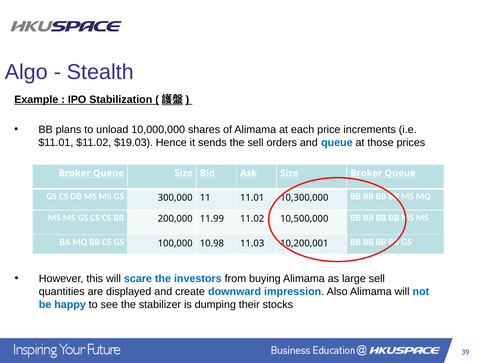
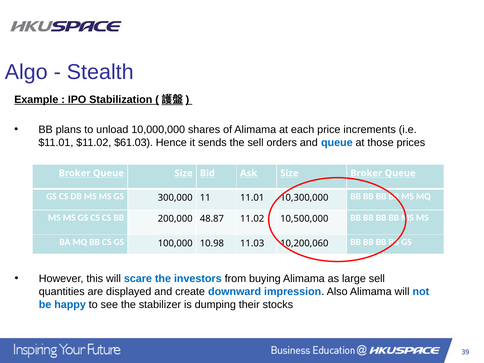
$19.03: $19.03 -> $61.03 (134, 143)
11.99: 11.99 -> 48.87 (212, 219)
10,200,001: 10,200,001 -> 10,200,060 (304, 243)
